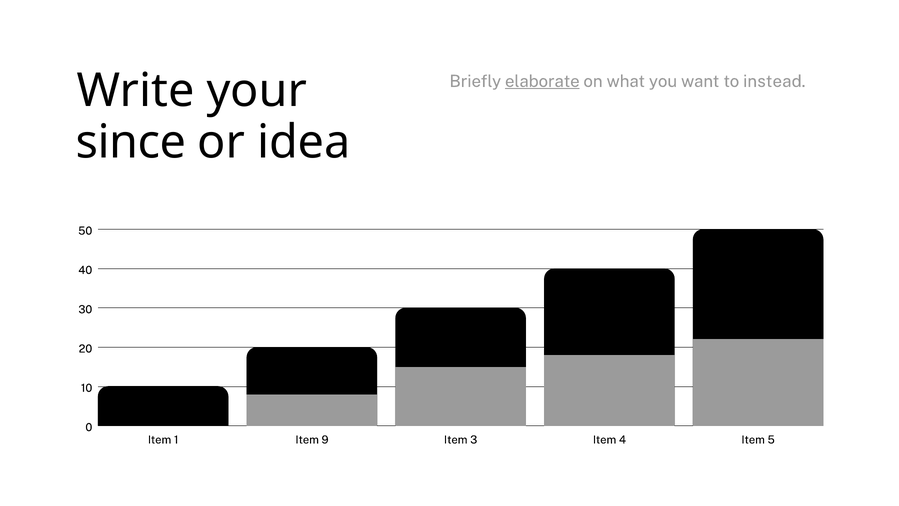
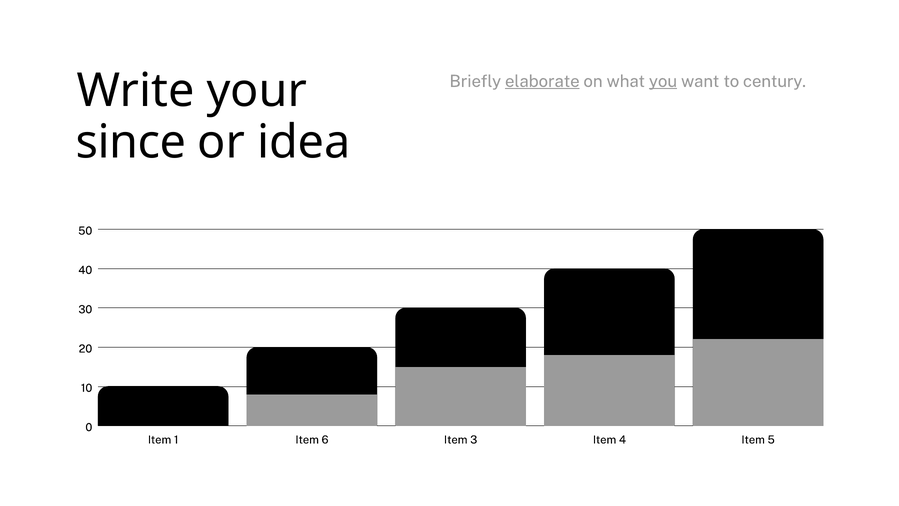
you underline: none -> present (663, 81)
instead: instead -> century (774, 81)
9: 9 -> 6 (325, 440)
